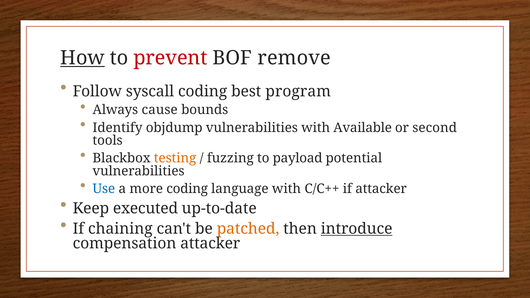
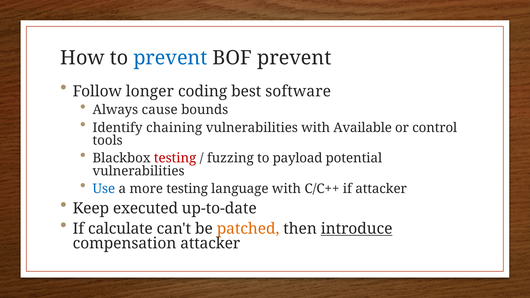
How underline: present -> none (82, 58)
prevent colour: red -> blue (170, 58)
BOF remove: remove -> prevent (294, 58)
syscall: syscall -> longer (150, 91)
program: program -> software (298, 91)
objdump: objdump -> chaining (174, 128)
second: second -> control (435, 128)
testing colour: orange -> red (175, 158)
more coding: coding -> testing (187, 189)
chaining: chaining -> calculate (120, 229)
